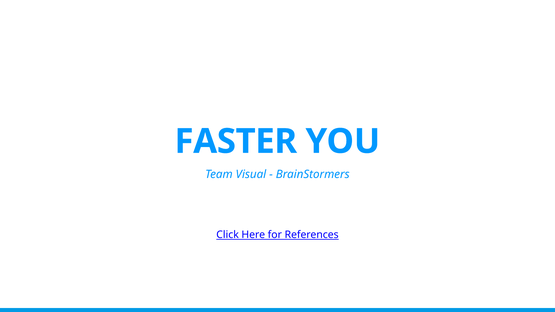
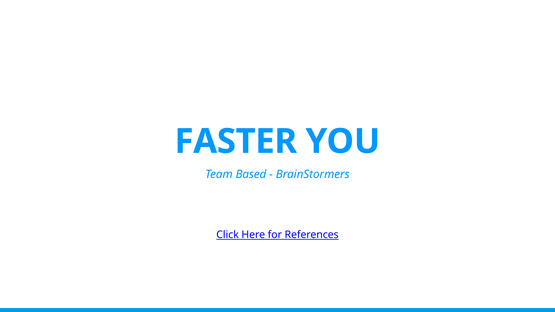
Visual: Visual -> Based (251, 175)
